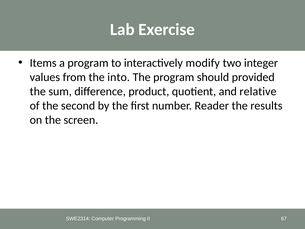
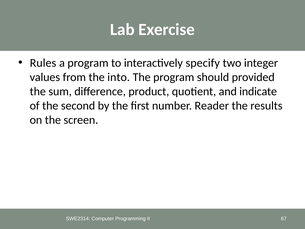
Items: Items -> Rules (43, 63)
modify: modify -> specify (203, 63)
relative: relative -> indicate (258, 91)
